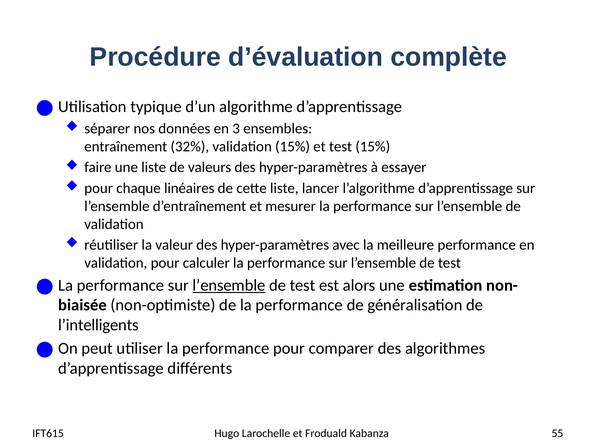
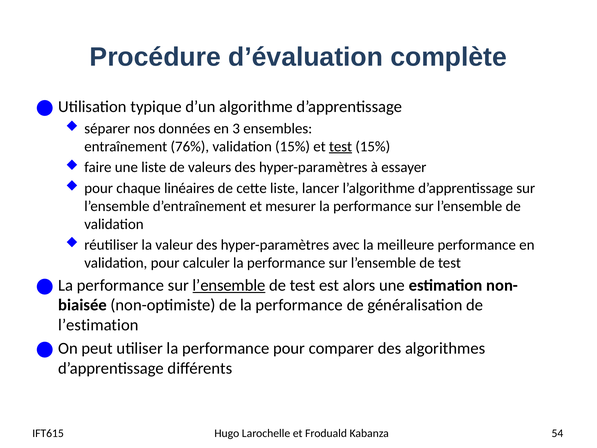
32%: 32% -> 76% (190, 146)
test underline: none -> present (341, 146)
l’intelligents: l’intelligents -> l’estimation (98, 325)
55: 55 -> 54 (557, 433)
